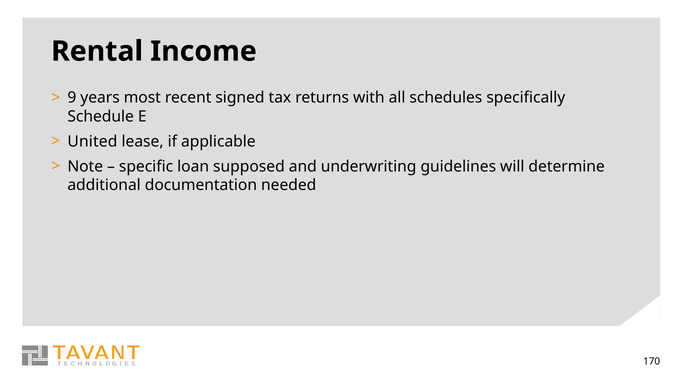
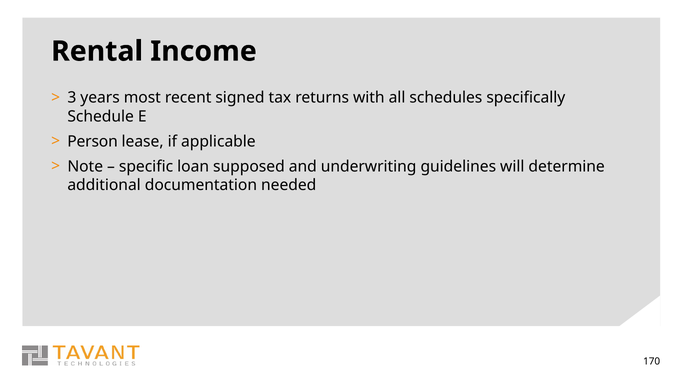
9: 9 -> 3 (72, 97)
United: United -> Person (93, 141)
